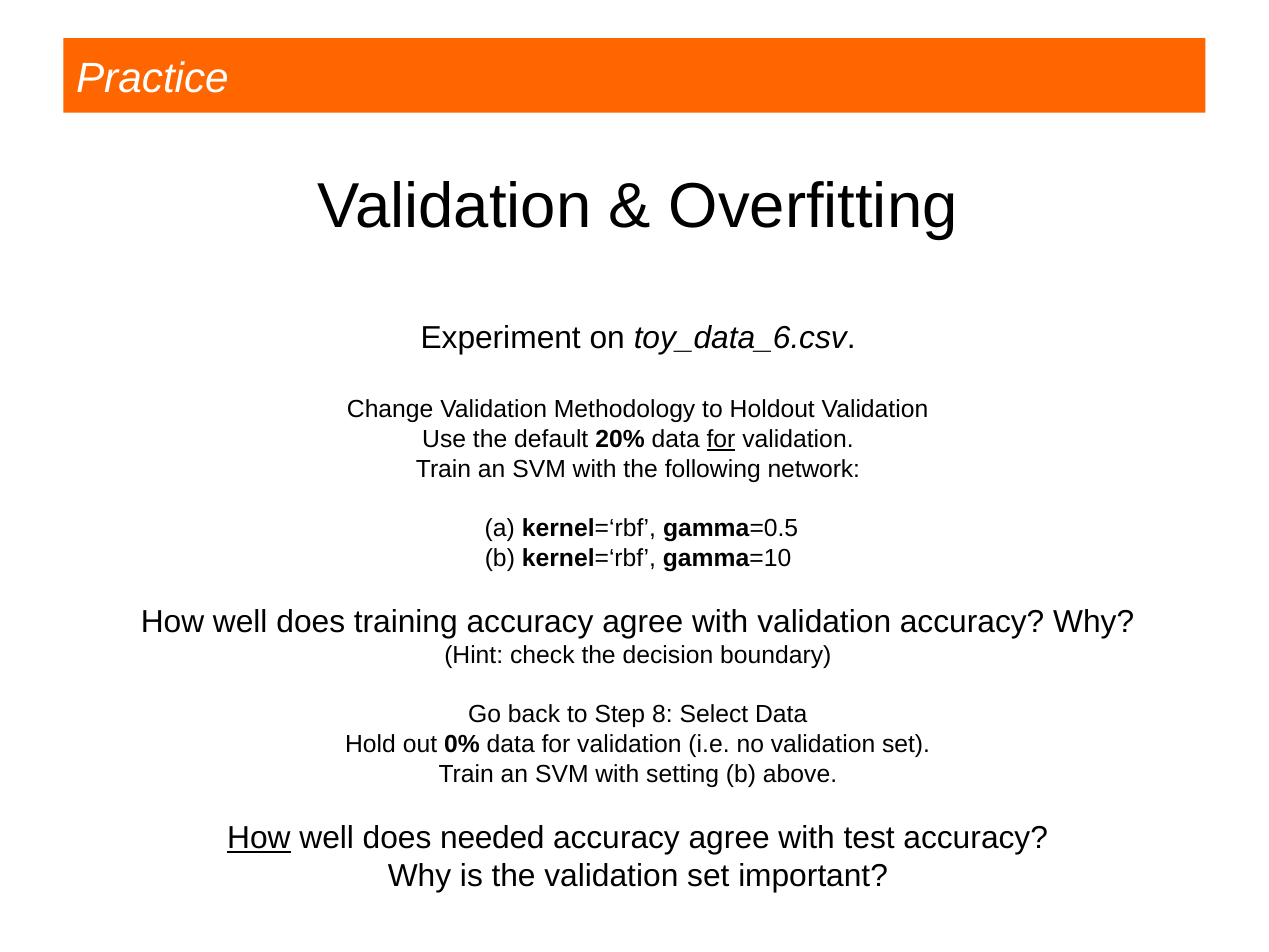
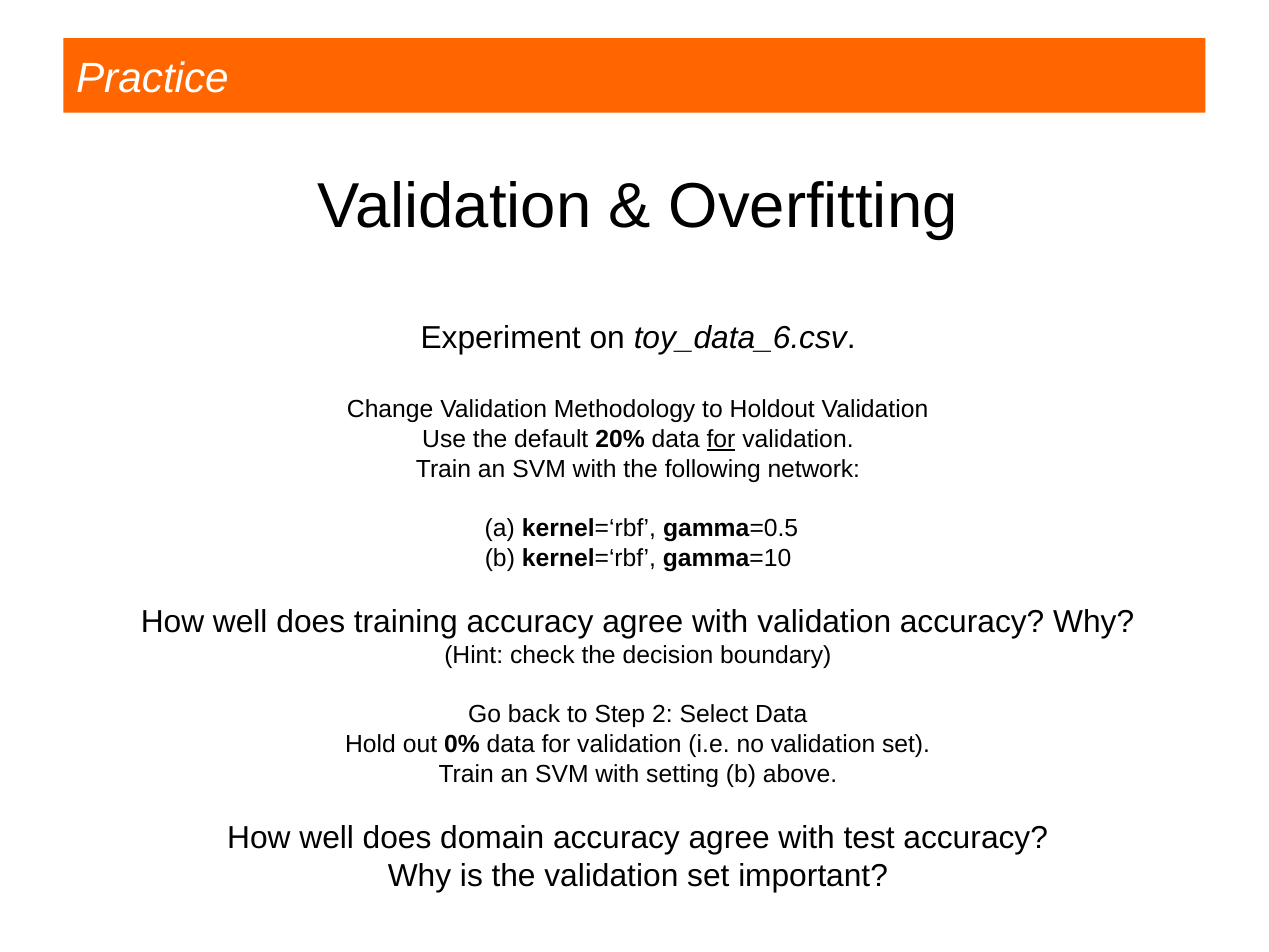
8: 8 -> 2 (662, 715)
How underline: present -> none (259, 838)
needed: needed -> domain (492, 838)
